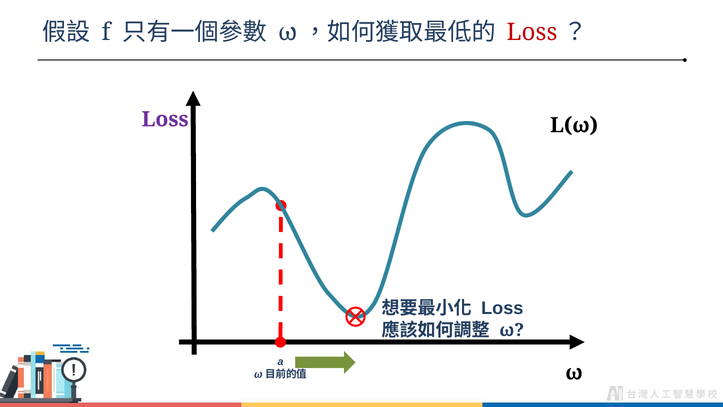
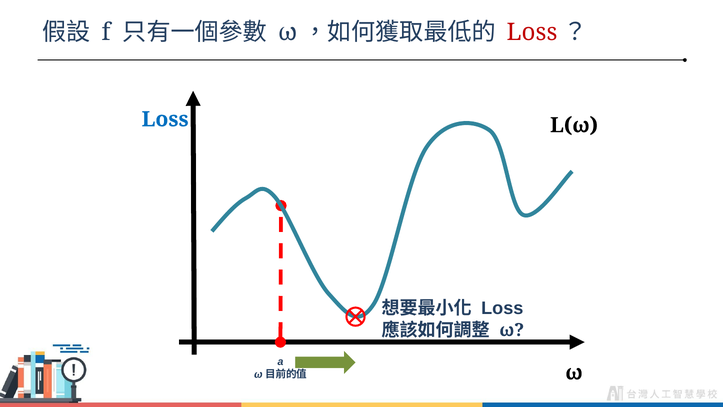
Loss colour: purple -> blue (165, 119)
